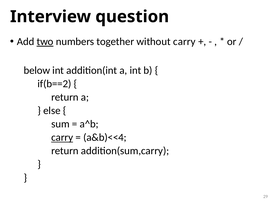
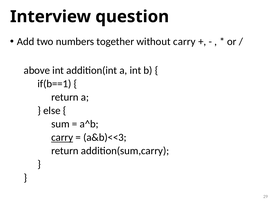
two underline: present -> none (45, 42)
below: below -> above (37, 70)
if(b==2: if(b==2 -> if(b==1 (54, 84)
a&b)<<4: a&b)<<4 -> a&b)<<3 (105, 138)
